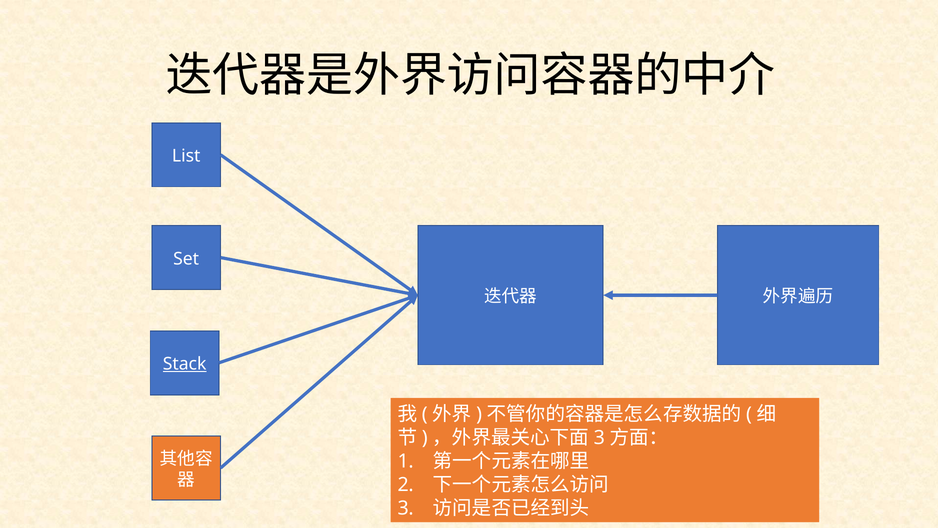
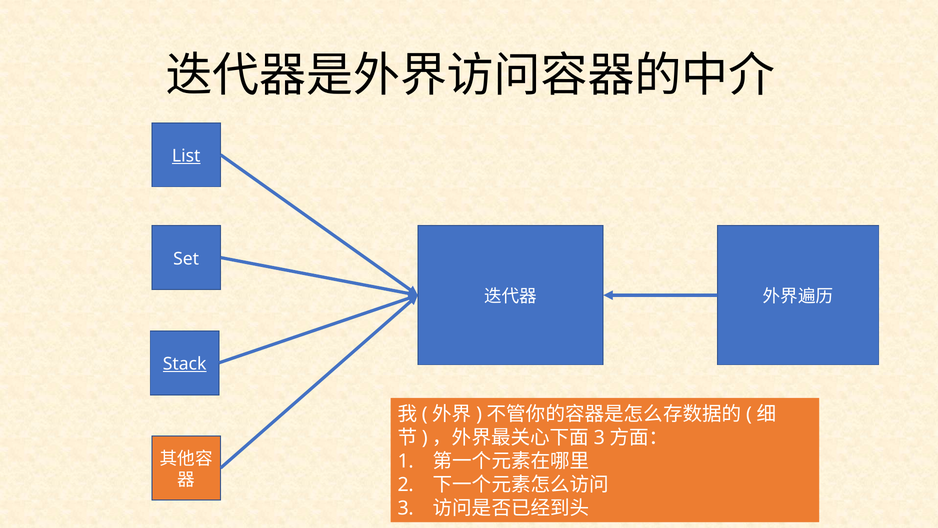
List underline: none -> present (186, 156)
